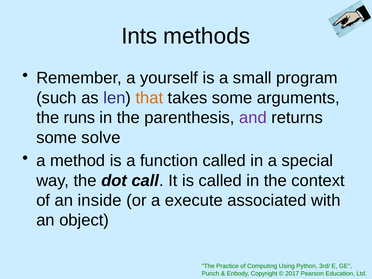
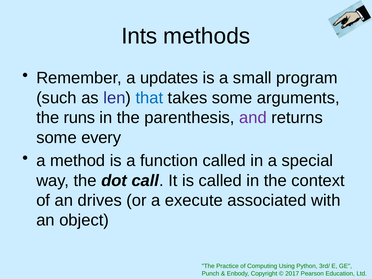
yourself: yourself -> updates (169, 78)
that colour: orange -> blue (149, 98)
solve: solve -> every (101, 138)
inside: inside -> drives (100, 200)
